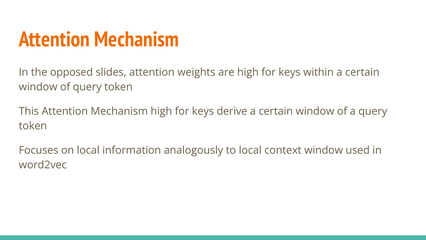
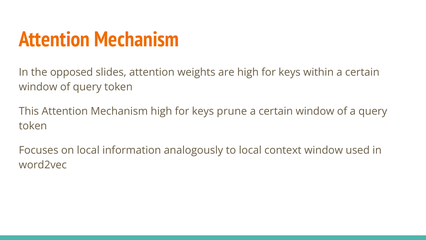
derive: derive -> prune (232, 111)
